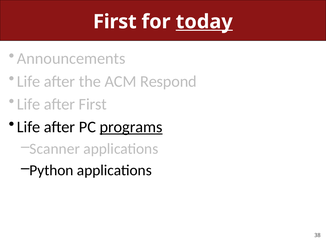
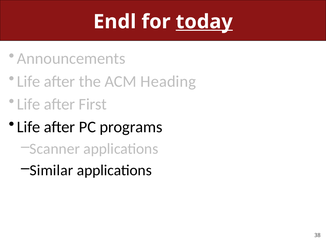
First: First -> Endl (115, 22)
Respond: Respond -> Heading (168, 82)
programs underline: present -> none (131, 127)
Python: Python -> Similar (51, 171)
